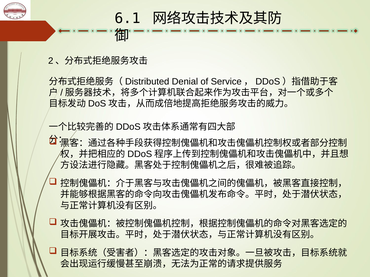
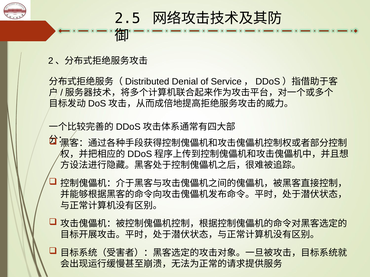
6.1: 6.1 -> 2.5 (128, 18)
